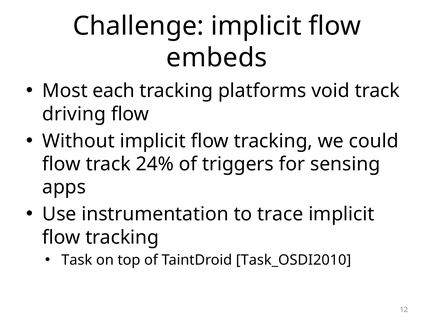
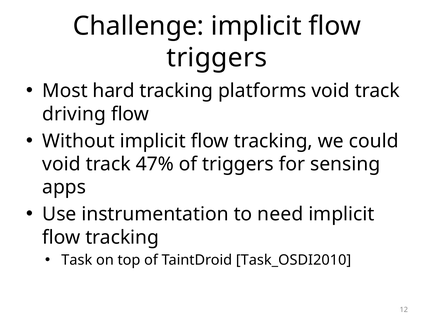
embeds: embeds -> triggers (217, 58)
each: each -> hard (114, 91)
flow: flow -> void (62, 164)
24%: 24% -> 47% (155, 164)
trace: trace -> need (280, 215)
